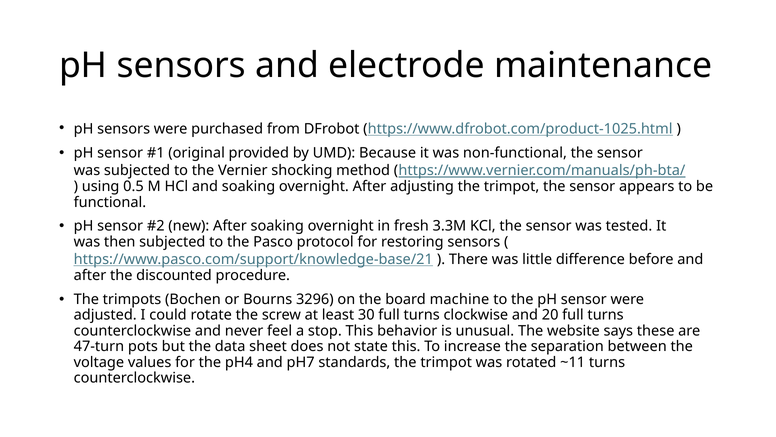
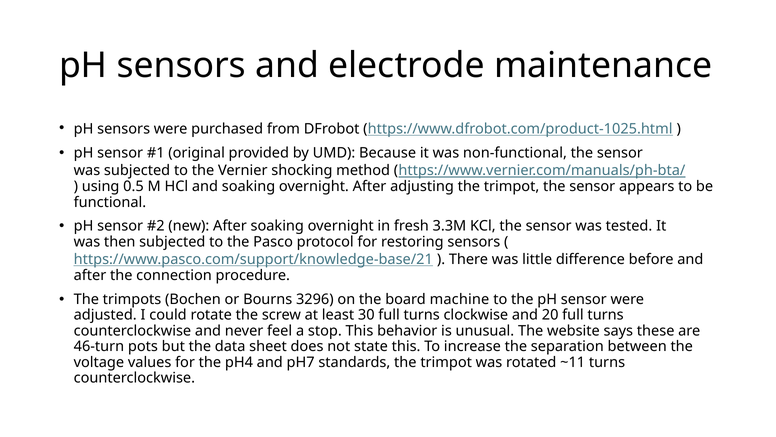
discounted: discounted -> connection (174, 275)
47-turn: 47-turn -> 46-turn (99, 346)
